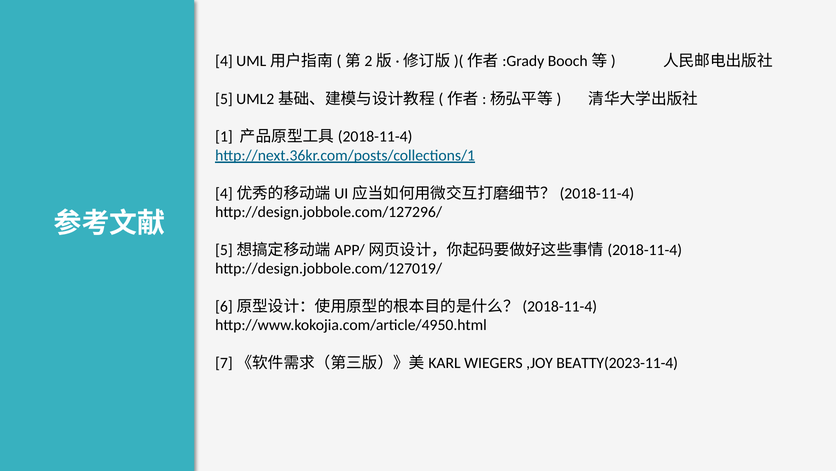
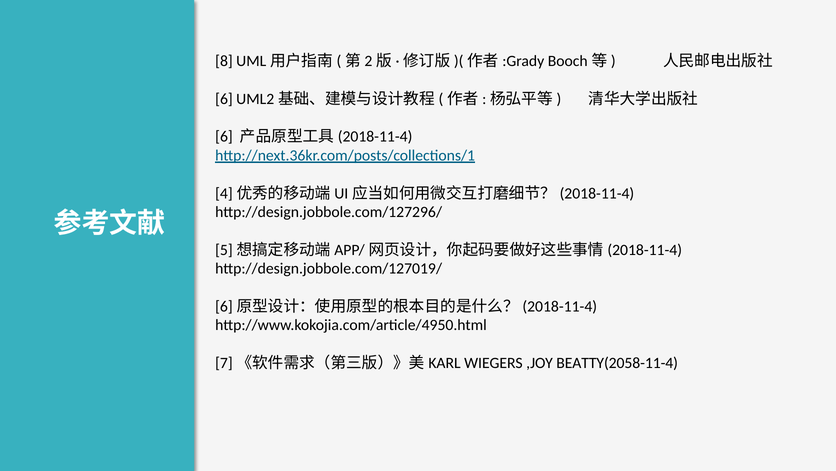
4: 4 -> 8 (224, 61)
5: 5 -> 6 (224, 99)
1: 1 -> 6 (224, 136)
BEATTY(2023-11-4: BEATTY(2023-11-4 -> BEATTY(2058-11-4 (617, 362)
